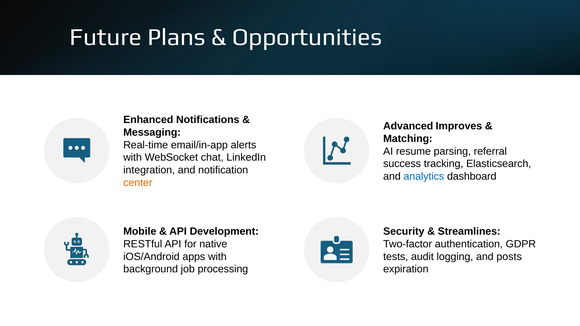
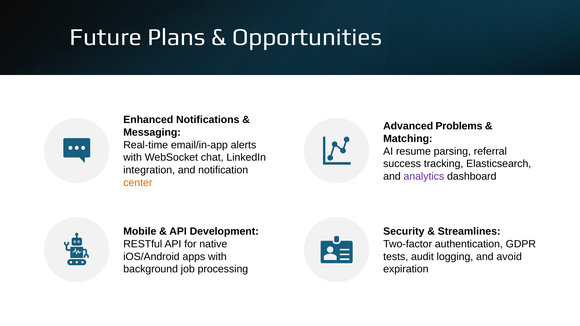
Improves: Improves -> Problems (459, 126)
analytics colour: blue -> purple (424, 177)
posts: posts -> avoid (509, 257)
